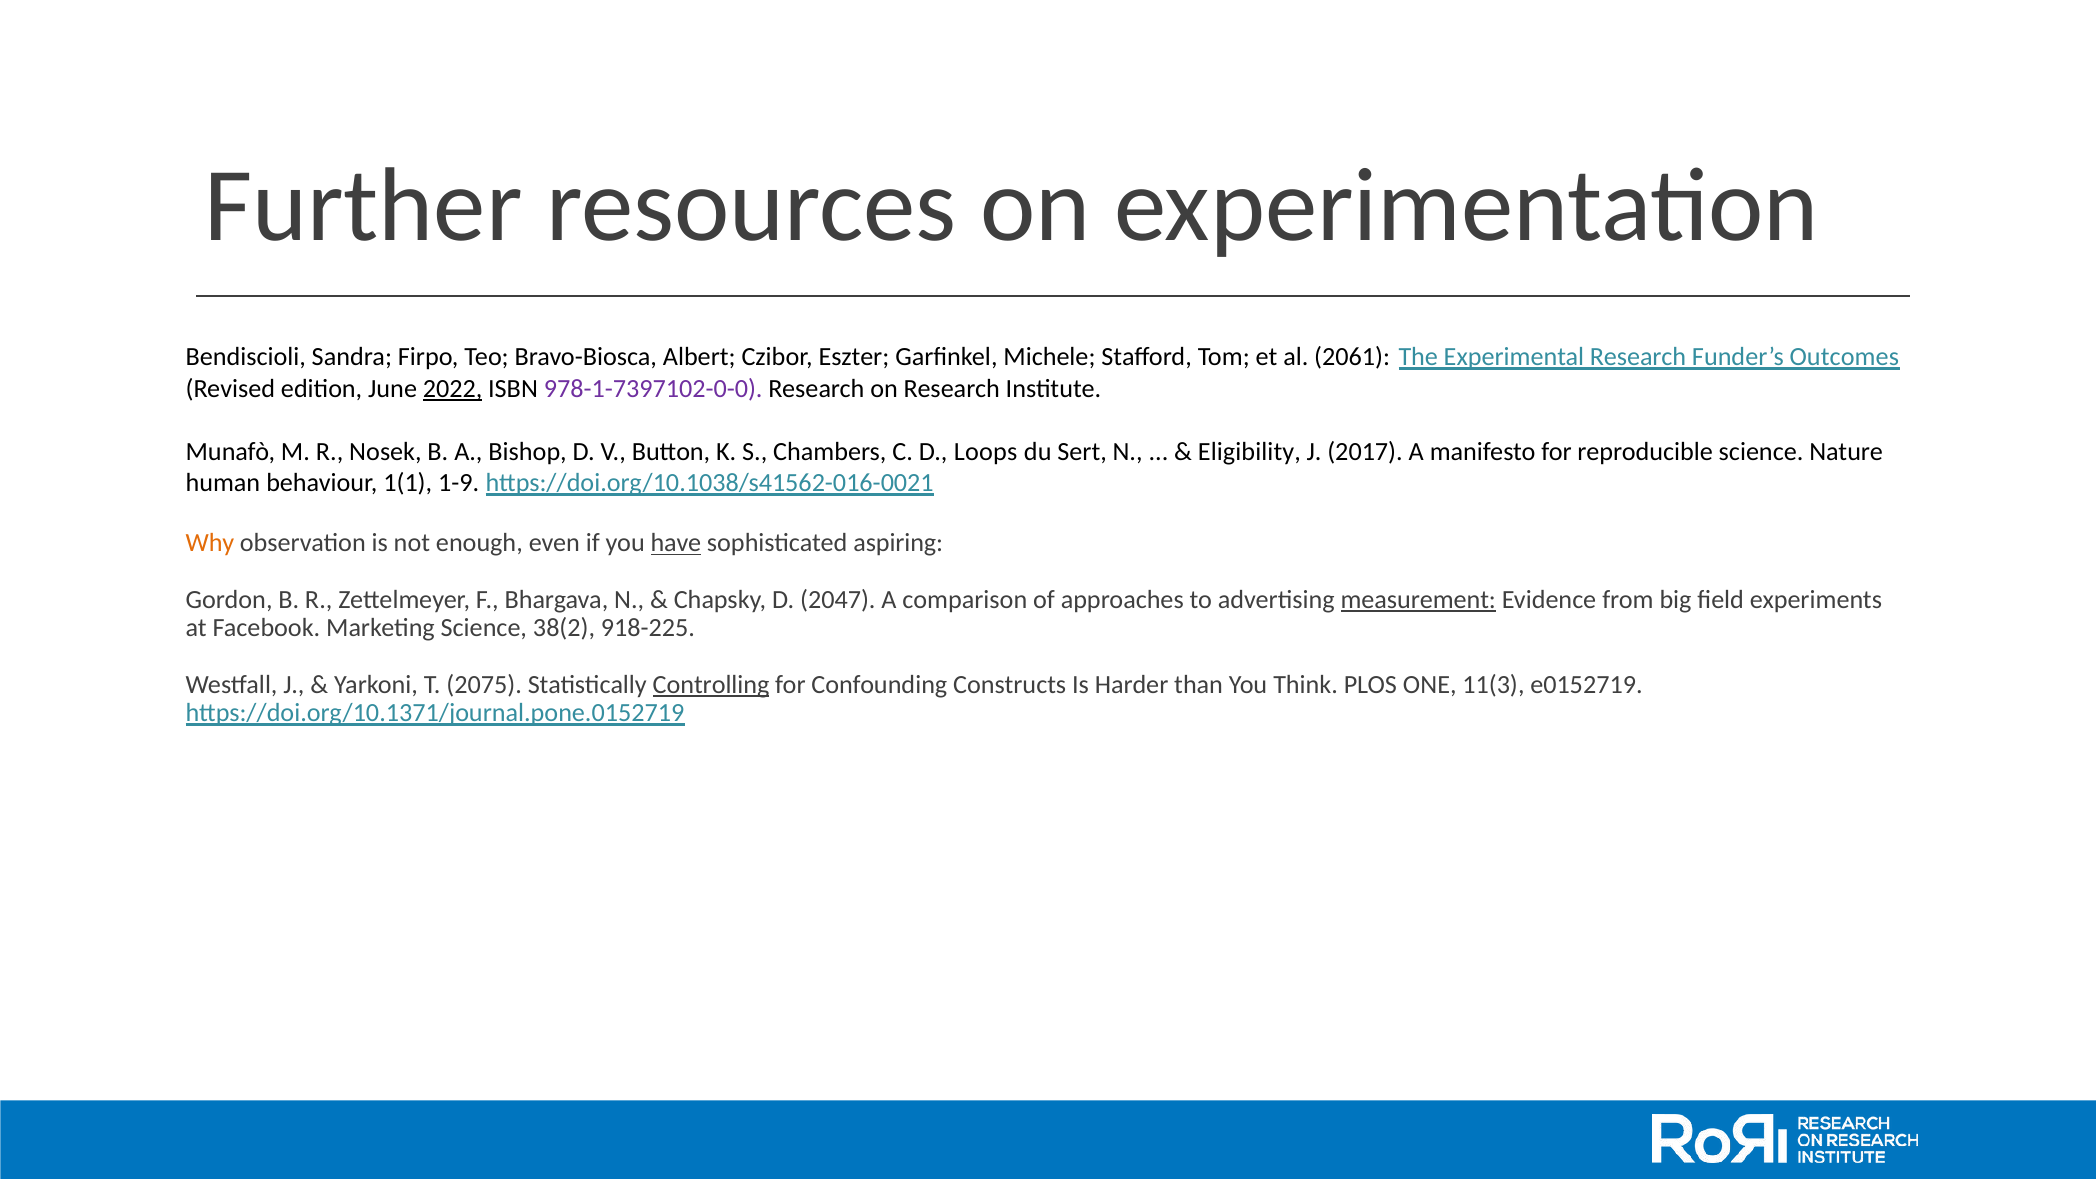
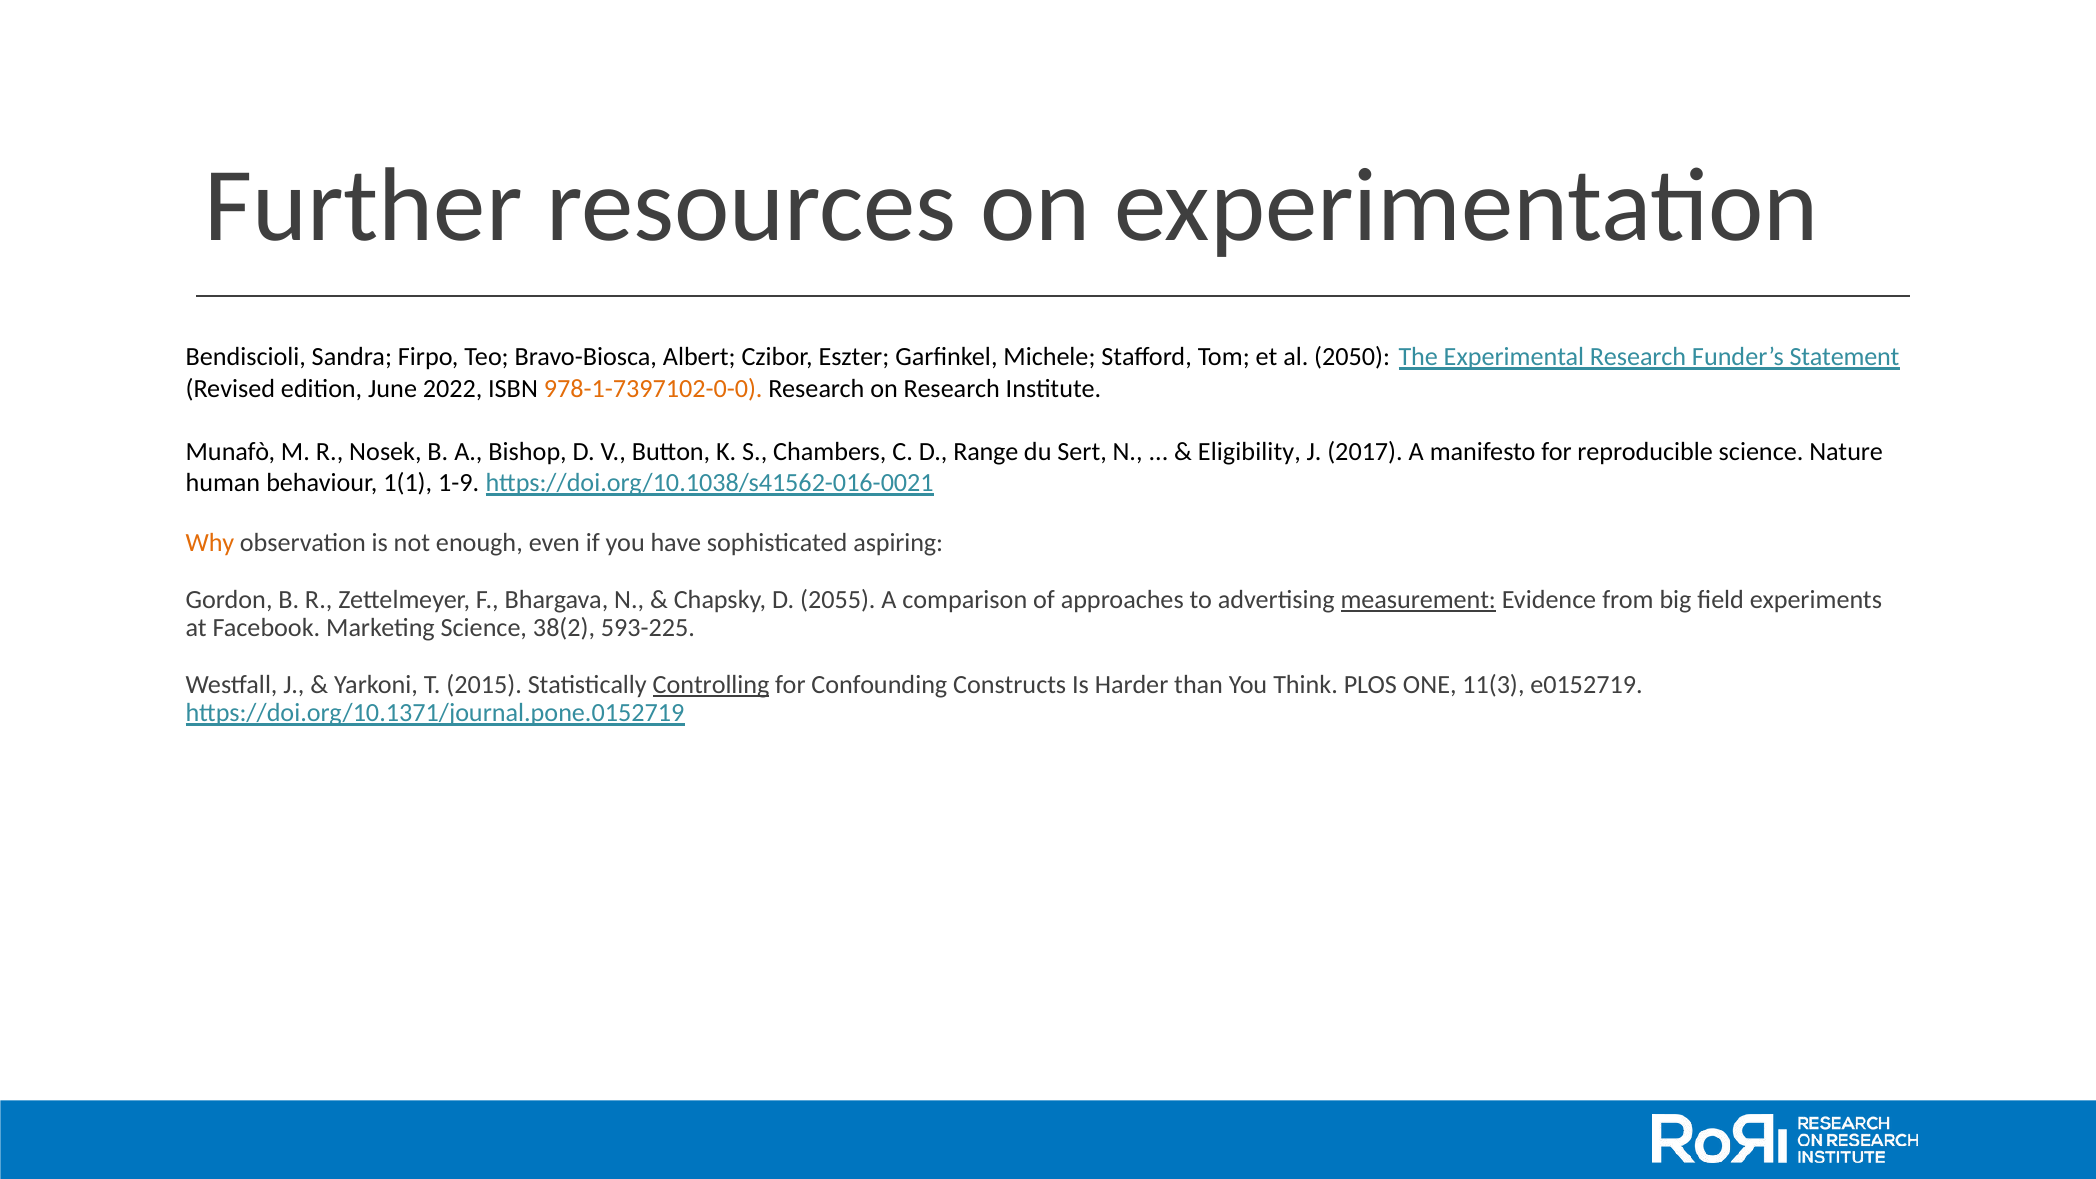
2061: 2061 -> 2050 (1352, 357)
Outcomes: Outcomes -> Statement (1844, 357)
2022 underline: present -> none (453, 389)
978-1-7397102-0-0 colour: purple -> orange (653, 389)
Loops: Loops -> Range (986, 452)
have underline: present -> none (676, 543)
2047: 2047 -> 2055 (838, 600)
918-225: 918-225 -> 593-225 (648, 628)
2075: 2075 -> 2015 (484, 685)
